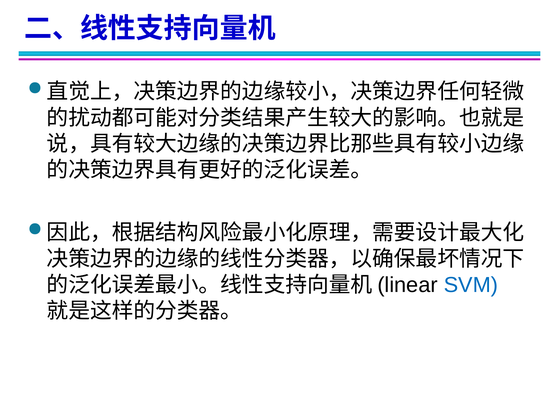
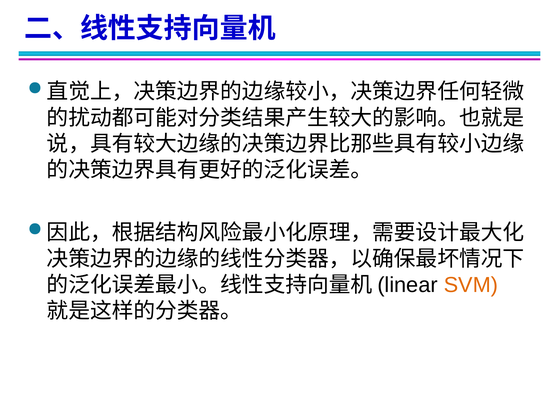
SVM colour: blue -> orange (471, 285)
